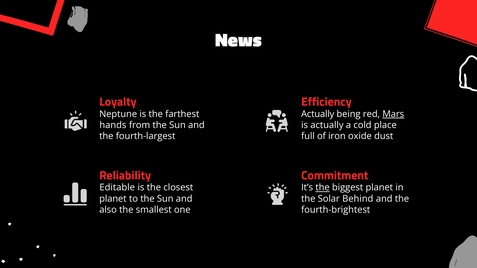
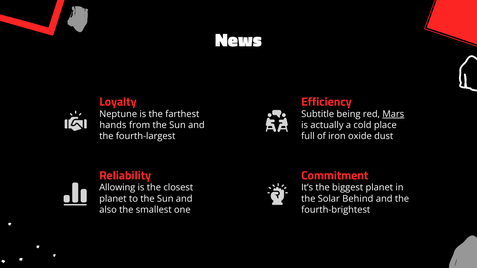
Actually: Actually -> Subtitle (318, 114)
Editable: Editable -> Allowing (117, 188)
the underline: present -> none (323, 188)
